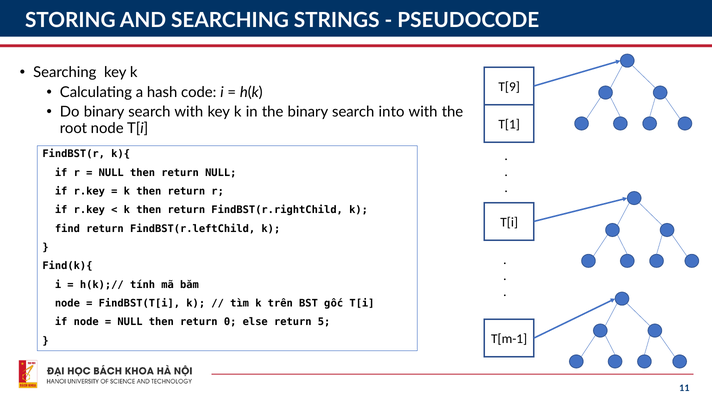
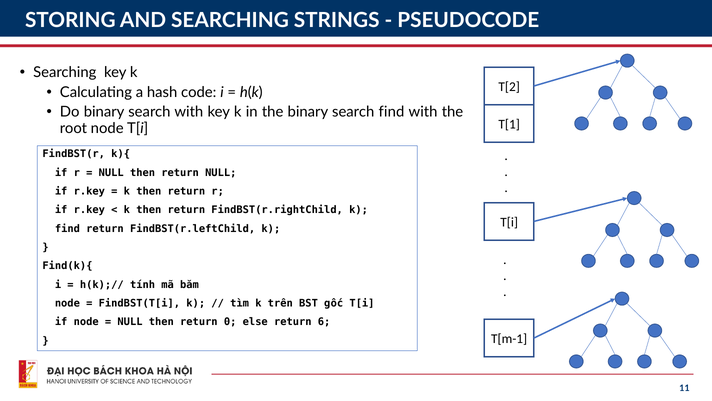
T[9: T[9 -> T[2 (509, 87)
search into: into -> find (392, 112)
5: 5 -> 6 (324, 322)
